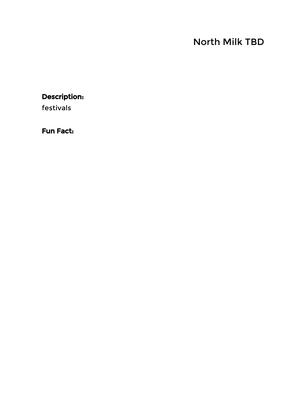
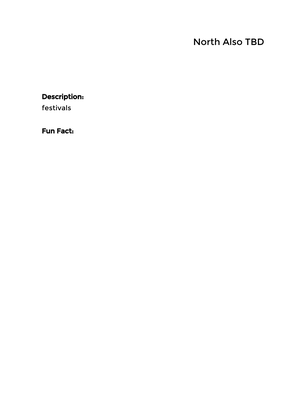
Milk: Milk -> Also (233, 41)
